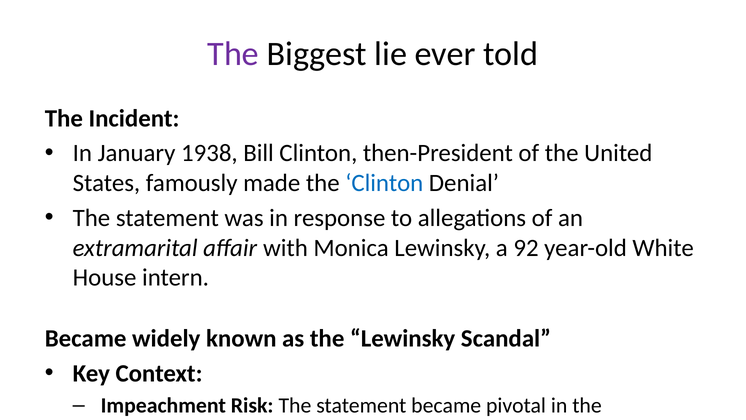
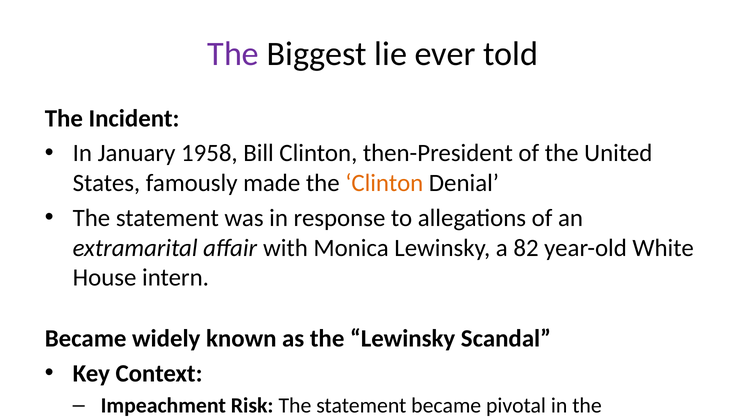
1938: 1938 -> 1958 (209, 153)
Clinton colour: blue -> orange (384, 183)
92: 92 -> 82 (526, 248)
